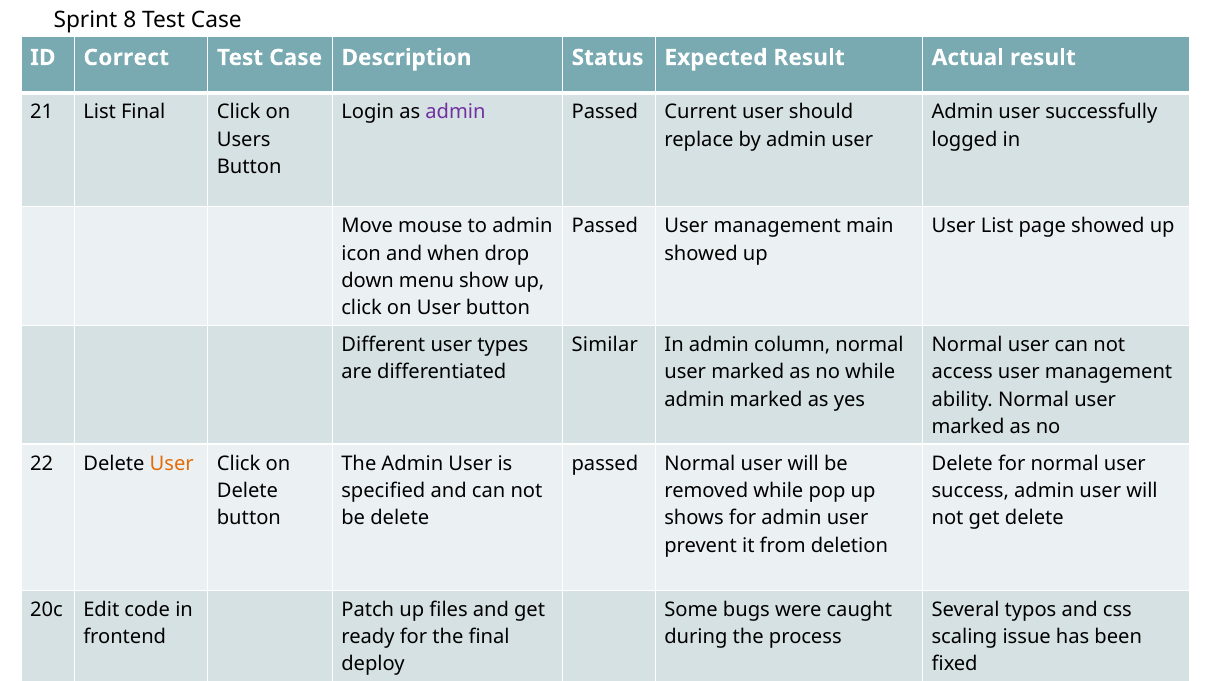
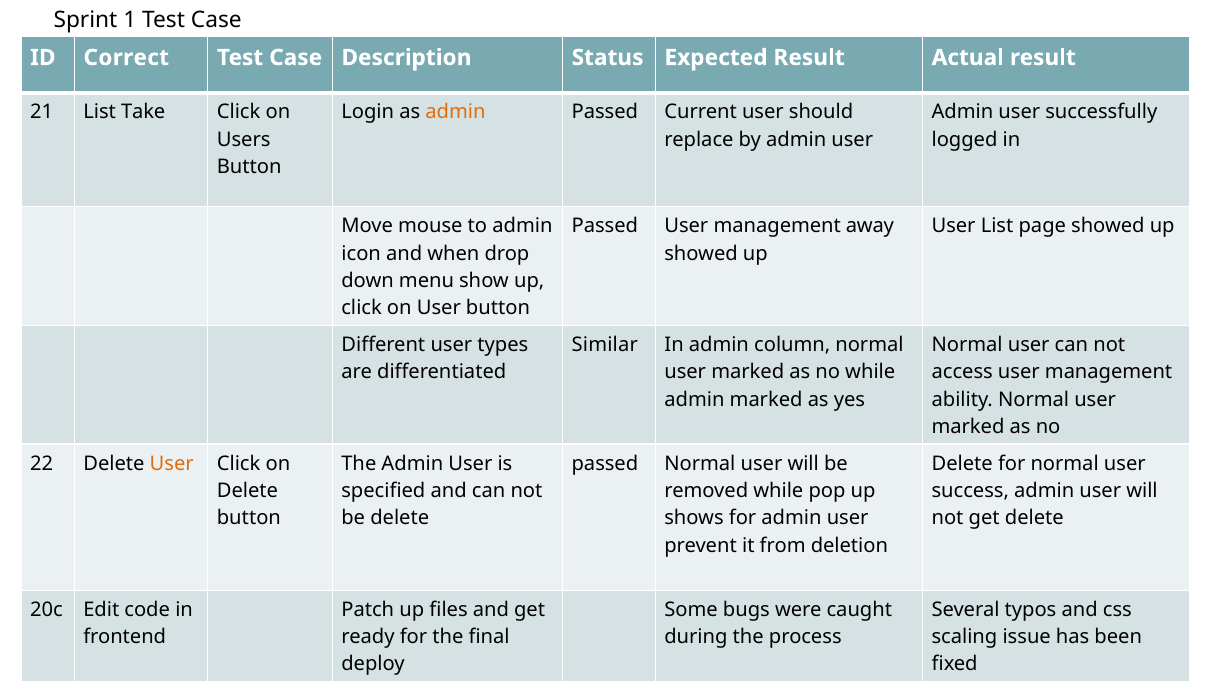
8: 8 -> 1 (130, 20)
List Final: Final -> Take (143, 112)
admin colour: purple -> orange (455, 112)
main: main -> away (870, 226)
